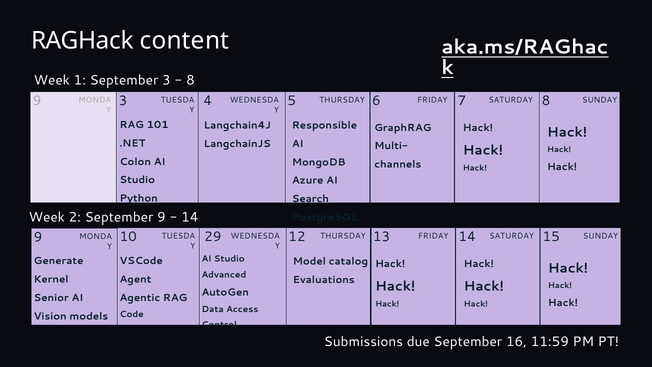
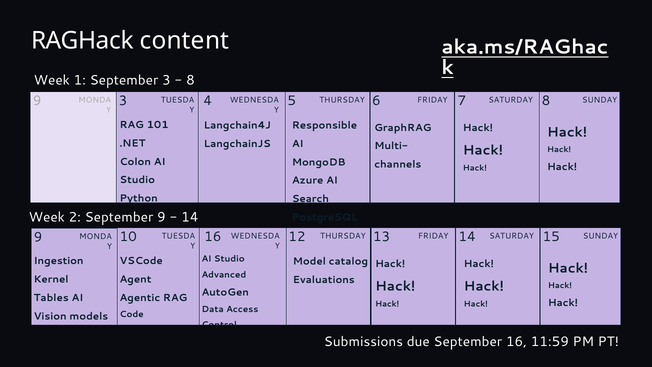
10 29: 29 -> 16 (213, 236)
Generate: Generate -> Ingestion (59, 261)
Senior: Senior -> Tables (51, 298)
